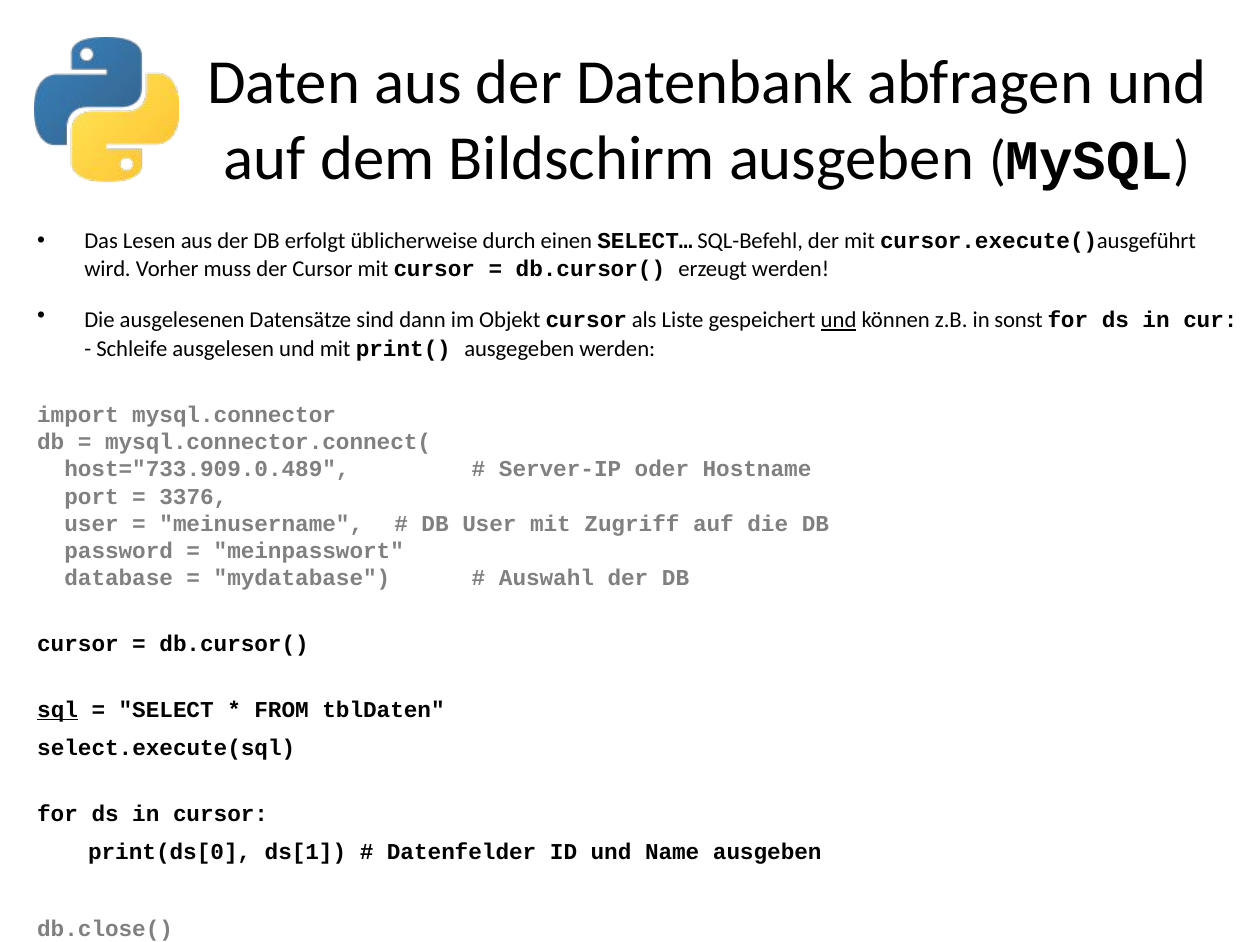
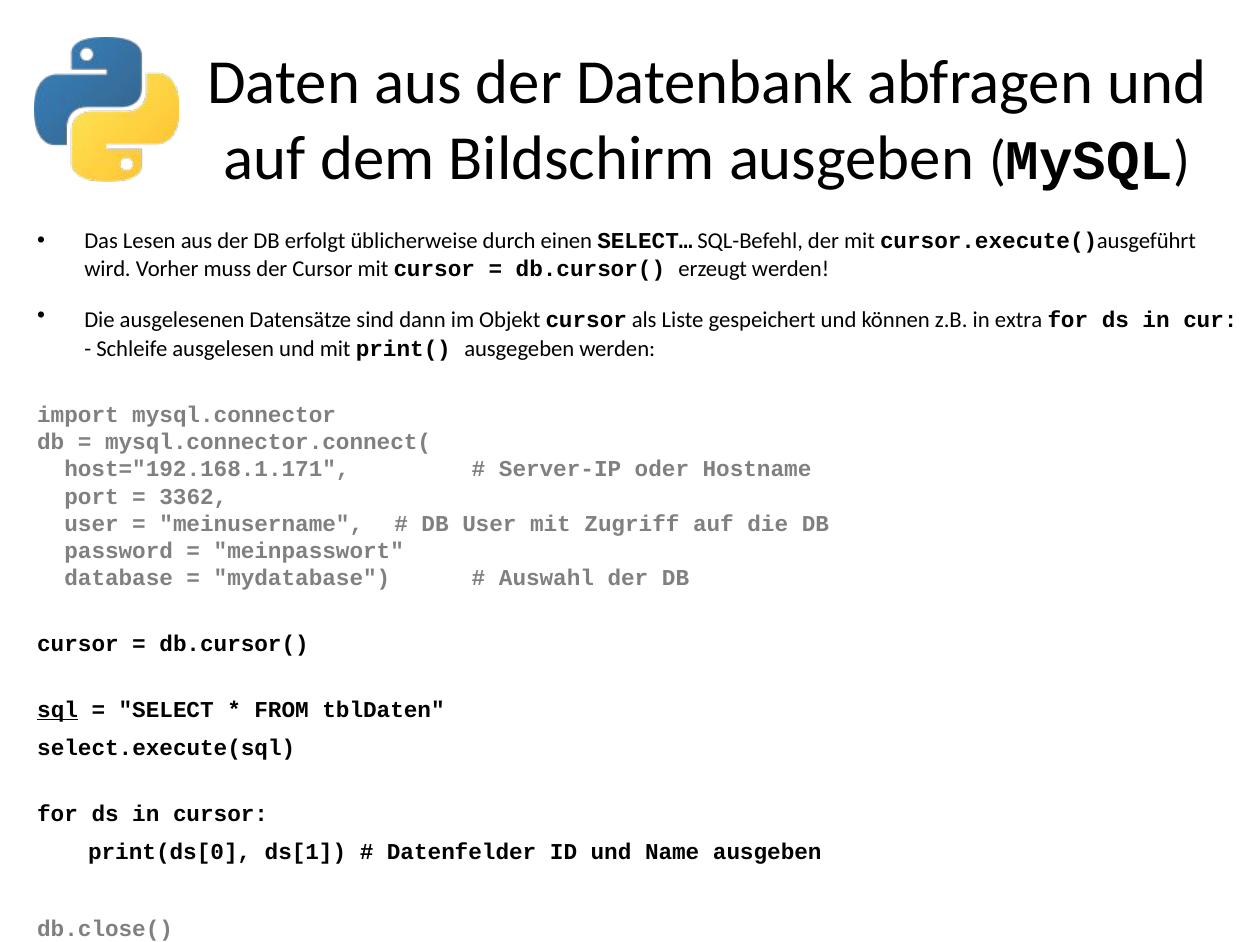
und underline: present -> none (839, 320)
sonst: sonst -> extra (1019, 320)
host="733.909.0.489: host="733.909.0.489 -> host="192.168.1.171 (207, 469)
3376: 3376 -> 3362 (193, 497)
